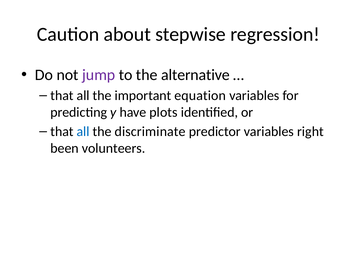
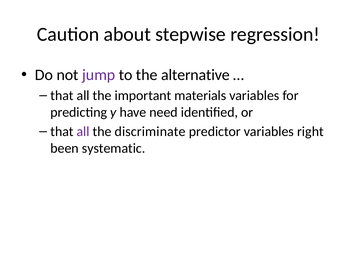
equation: equation -> materials (200, 95)
plots: plots -> need (164, 112)
all colour: blue -> purple (83, 132)
volunteers: volunteers -> systematic (114, 148)
